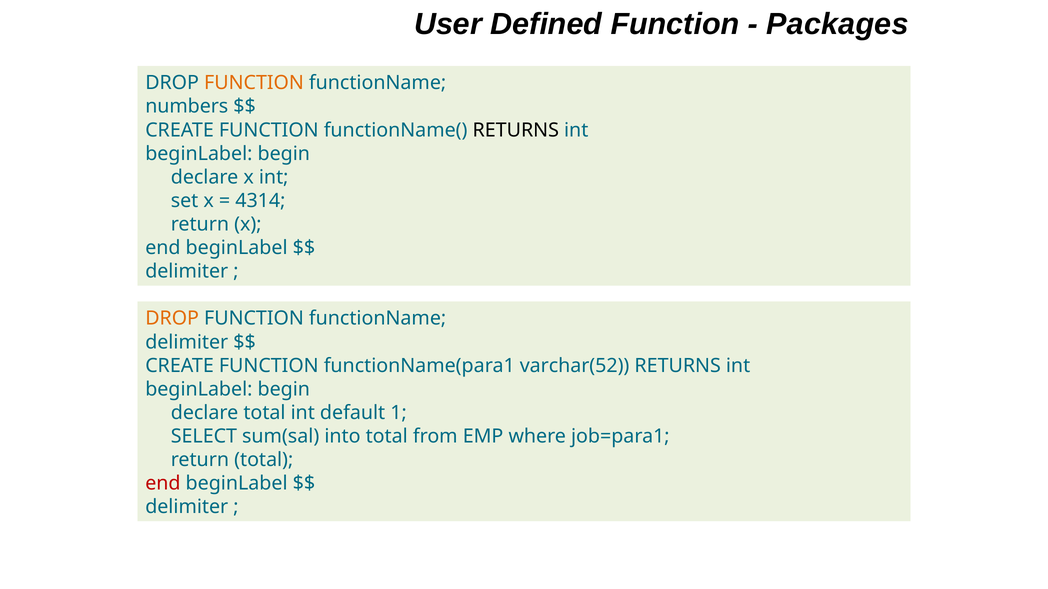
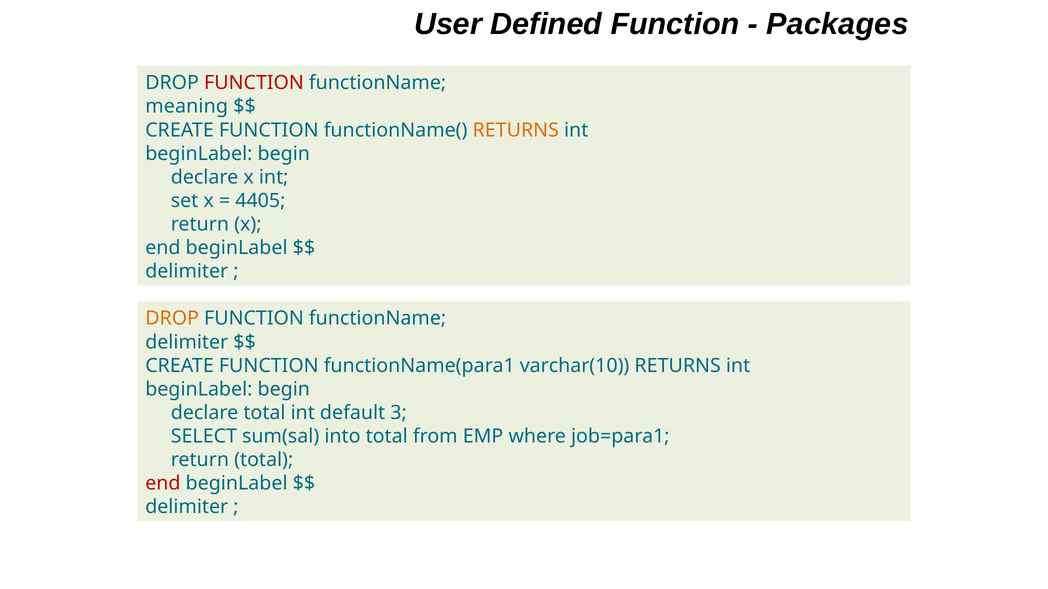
FUNCTION colour: orange -> red (254, 83)
numbers: numbers -> meaning (187, 107)
RETURNS colour: black -> orange (516, 130)
4314: 4314 -> 4405 (260, 201)
varchar(52: varchar(52 -> varchar(10 (575, 366)
1: 1 -> 3 (399, 413)
